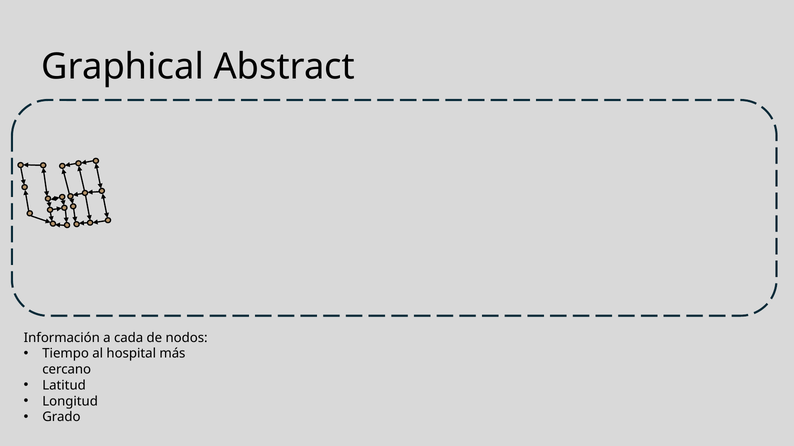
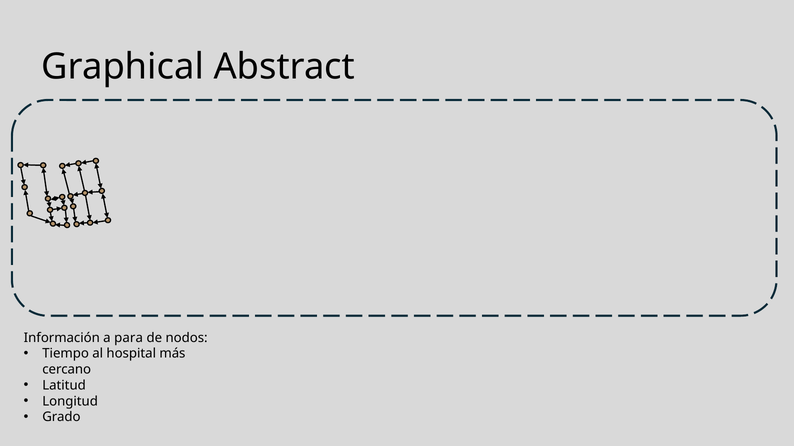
cada: cada -> para (129, 338)
